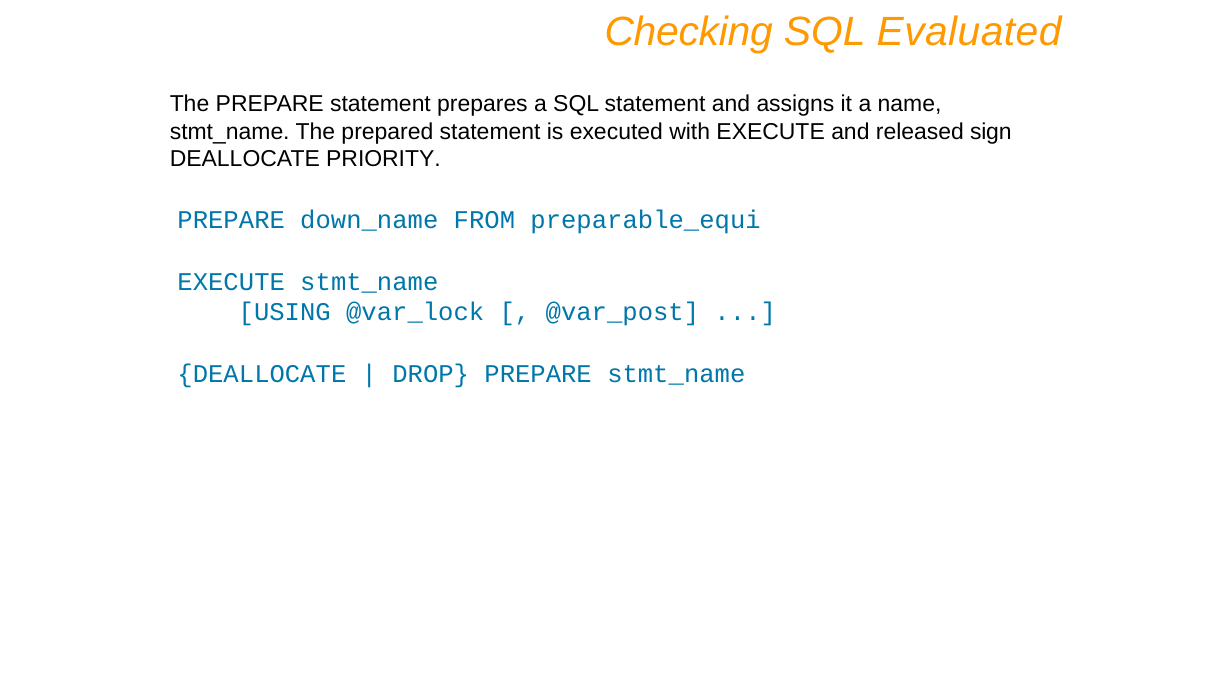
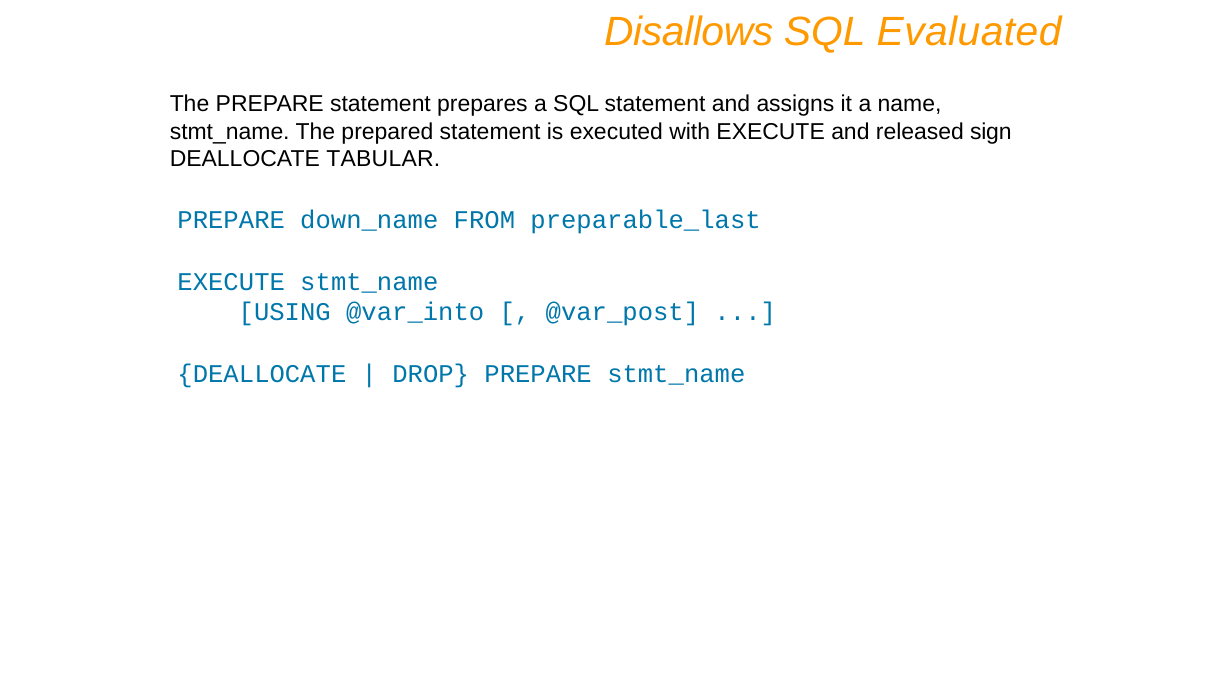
Checking: Checking -> Disallows (689, 32)
PRIORITY: PRIORITY -> TABULAR (383, 159)
preparable_equi: preparable_equi -> preparable_last (646, 220)
@var_lock: @var_lock -> @var_into (415, 312)
